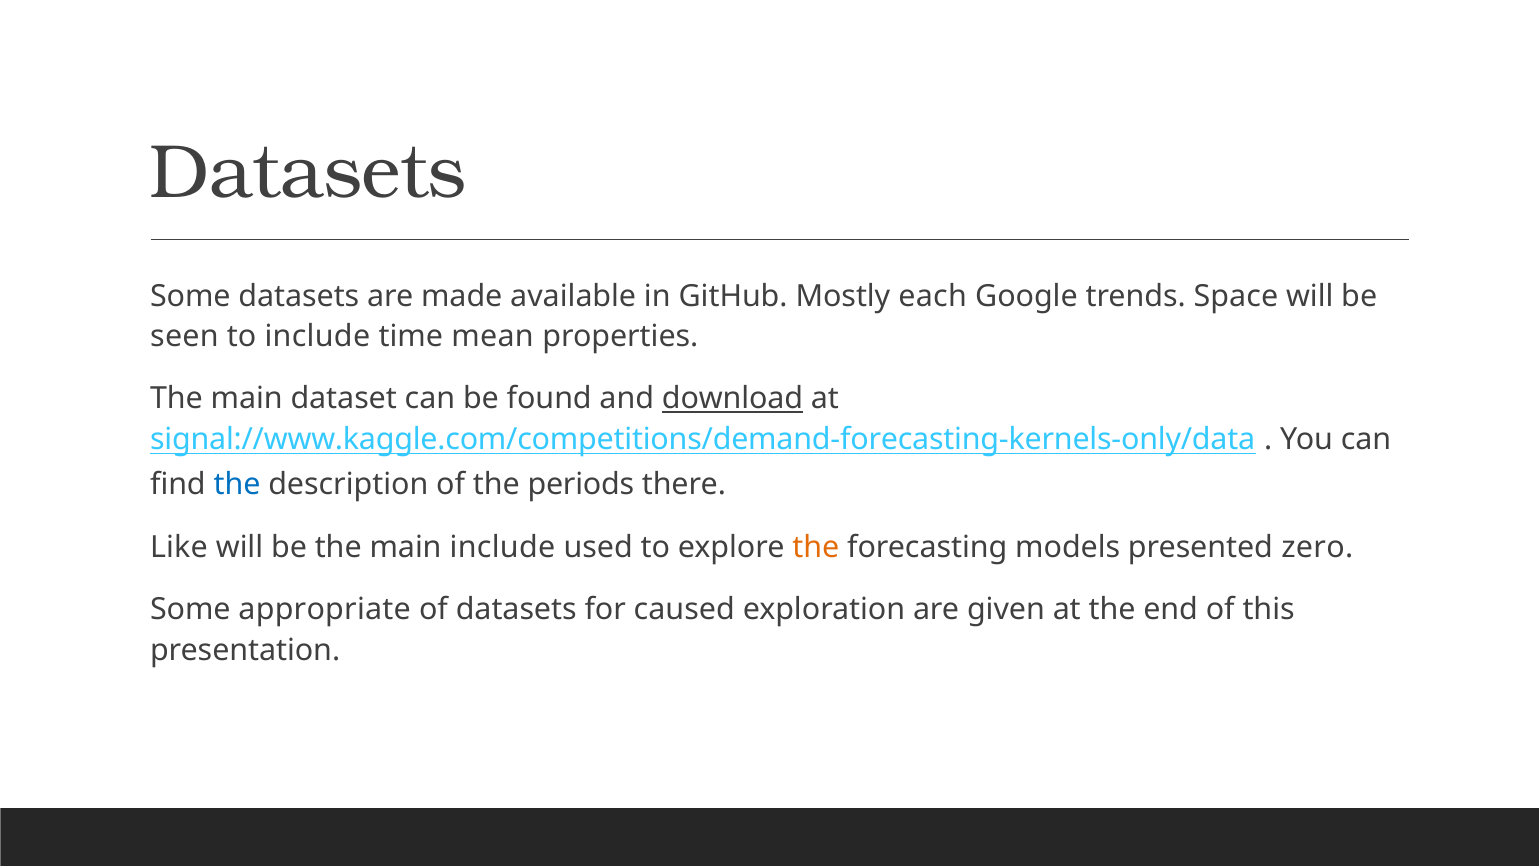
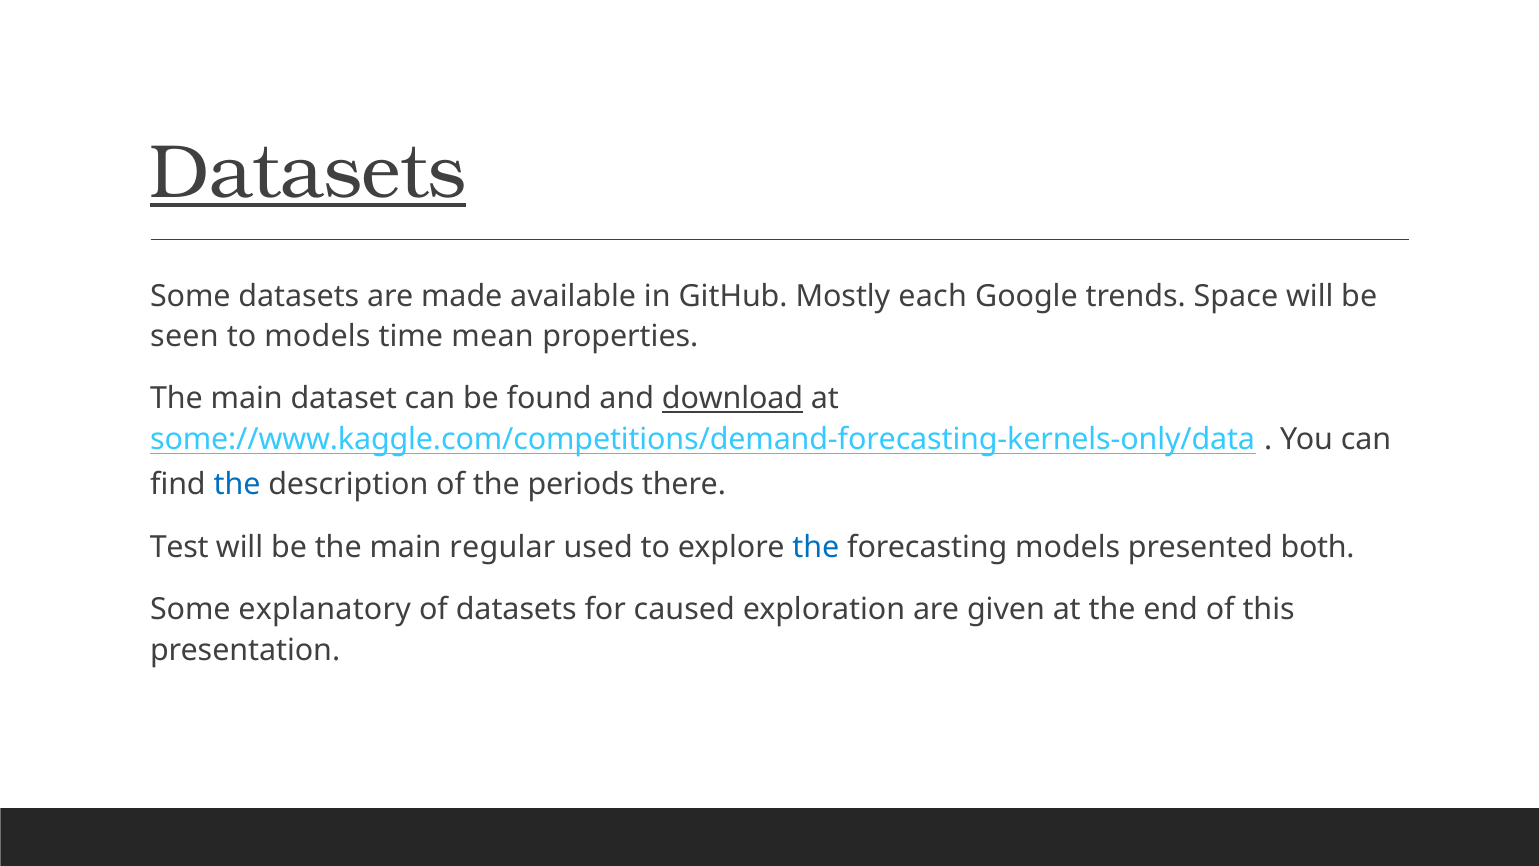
Datasets underline: none -> present (308, 172)
to include: include -> models (317, 336)
signal://www.kaggle.com/competitions/demand-forecasting-kernels-only/data: signal://www.kaggle.com/competitions/demand-forecasting-kernels-only/data -> some://www.kaggle.com/competitions/demand-forecasting-kernels-only/data (703, 439)
Like: Like -> Test (179, 547)
main include: include -> regular (502, 547)
the colour: orange -> blue (816, 547)
zero: zero -> both (1318, 547)
appropriate: appropriate -> explanatory (325, 610)
